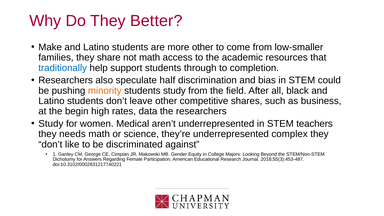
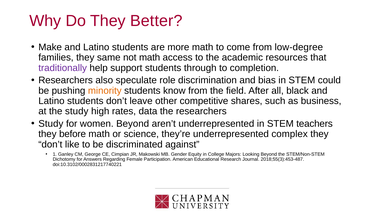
more other: other -> math (203, 47)
low-smaller: low-smaller -> low-degree (299, 47)
share: share -> same (109, 58)
traditionally colour: blue -> purple (63, 68)
half: half -> role (167, 80)
students study: study -> know (174, 91)
the begin: begin -> study (77, 111)
women Medical: Medical -> Beyond (133, 124)
needs: needs -> before (73, 134)
